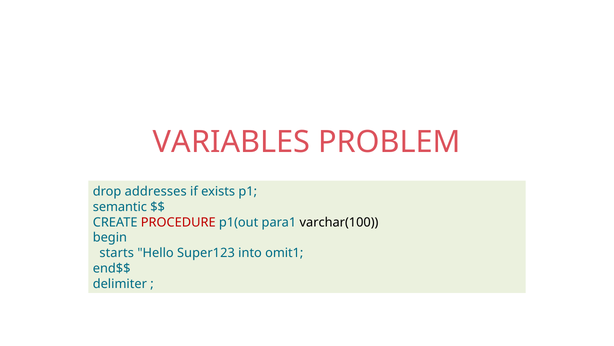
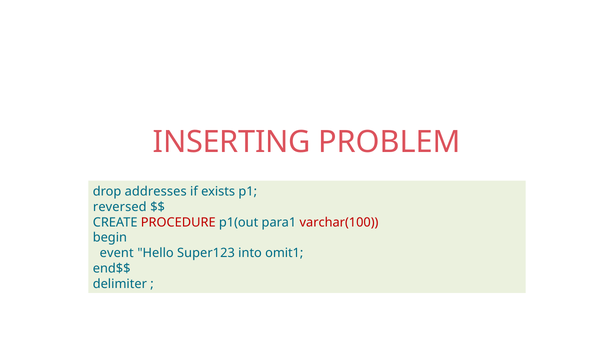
VARIABLES: VARIABLES -> INSERTING (232, 142)
semantic: semantic -> reversed (120, 207)
varchar(100 colour: black -> red (339, 222)
starts: starts -> event (117, 253)
